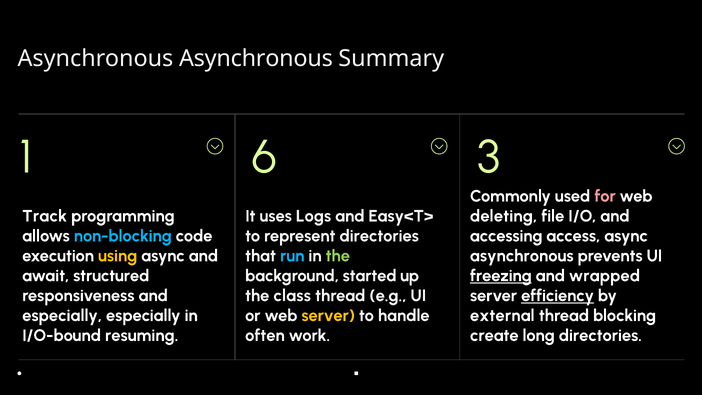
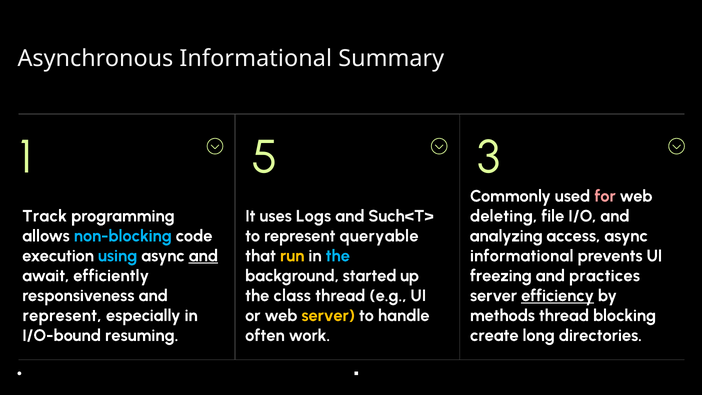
Asynchronous Asynchronous: Asynchronous -> Informational (256, 58)
6: 6 -> 5 (264, 157)
Easy<T>: Easy<T> -> Such<T> (401, 216)
represent directories: directories -> queryable (379, 236)
accessing: accessing -> analyzing (506, 236)
using colour: yellow -> light blue (118, 256)
and underline: none -> present (203, 256)
run colour: light blue -> yellow (292, 256)
the colour: light green -> light blue (338, 256)
asynchronous: asynchronous -> informational (522, 256)
structured: structured -> efficiently (111, 276)
freezing underline: present -> none (501, 276)
wrapped: wrapped -> practices (604, 276)
especially: especially -> represent (62, 315)
external: external -> methods (502, 315)
